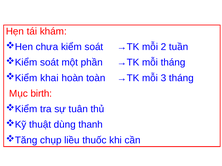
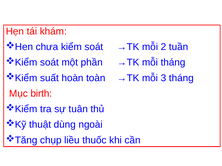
khai: khai -> suất (49, 78)
thanh: thanh -> ngoài (91, 125)
